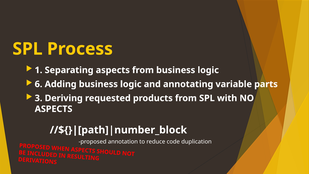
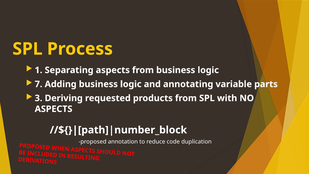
6: 6 -> 7 (39, 84)
